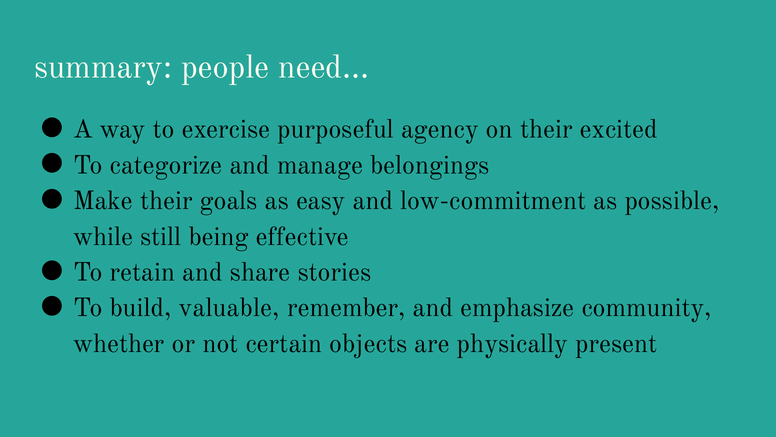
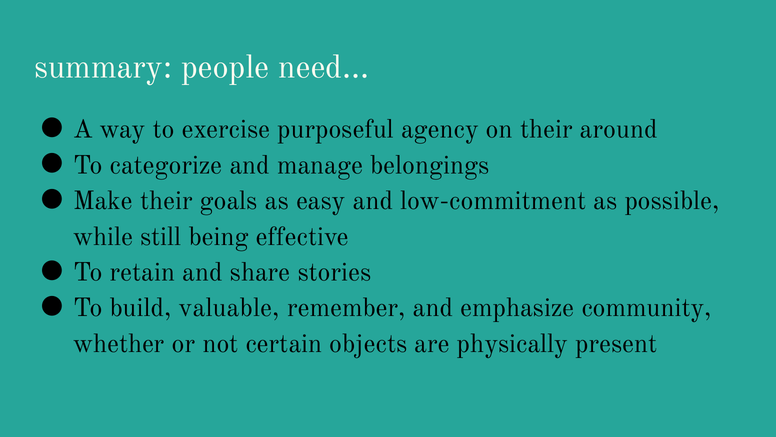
excited: excited -> around (619, 129)
